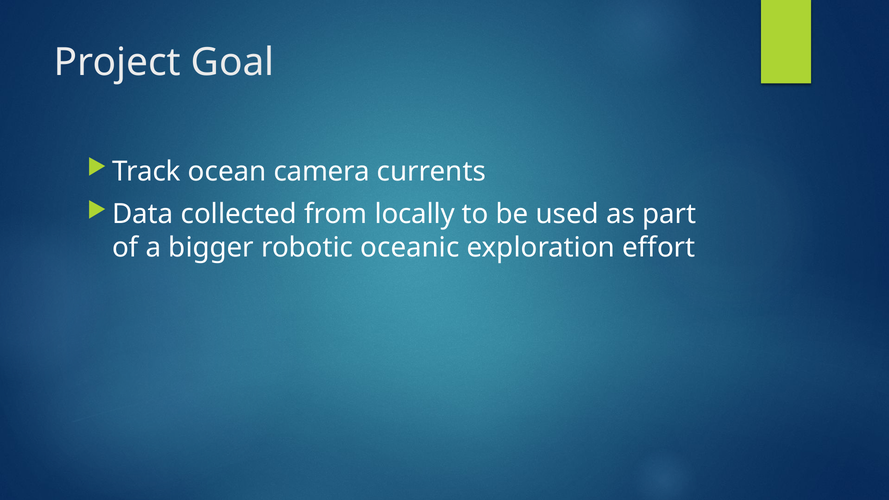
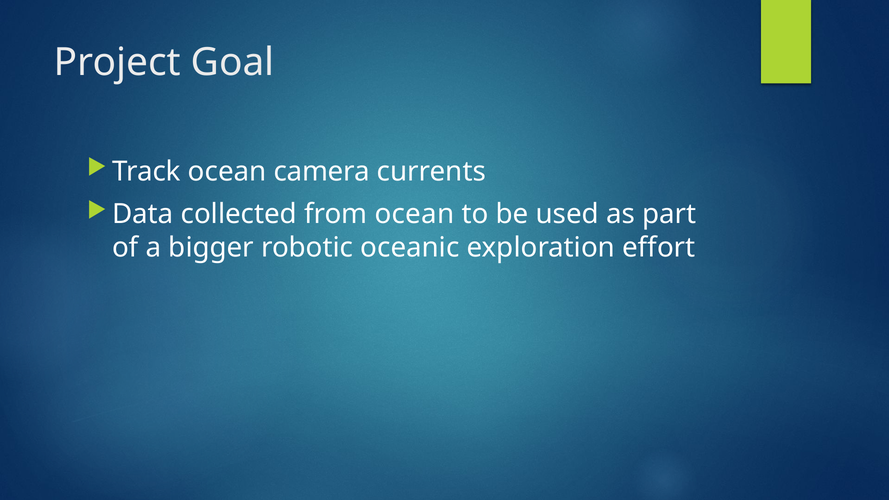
from locally: locally -> ocean (414, 214)
